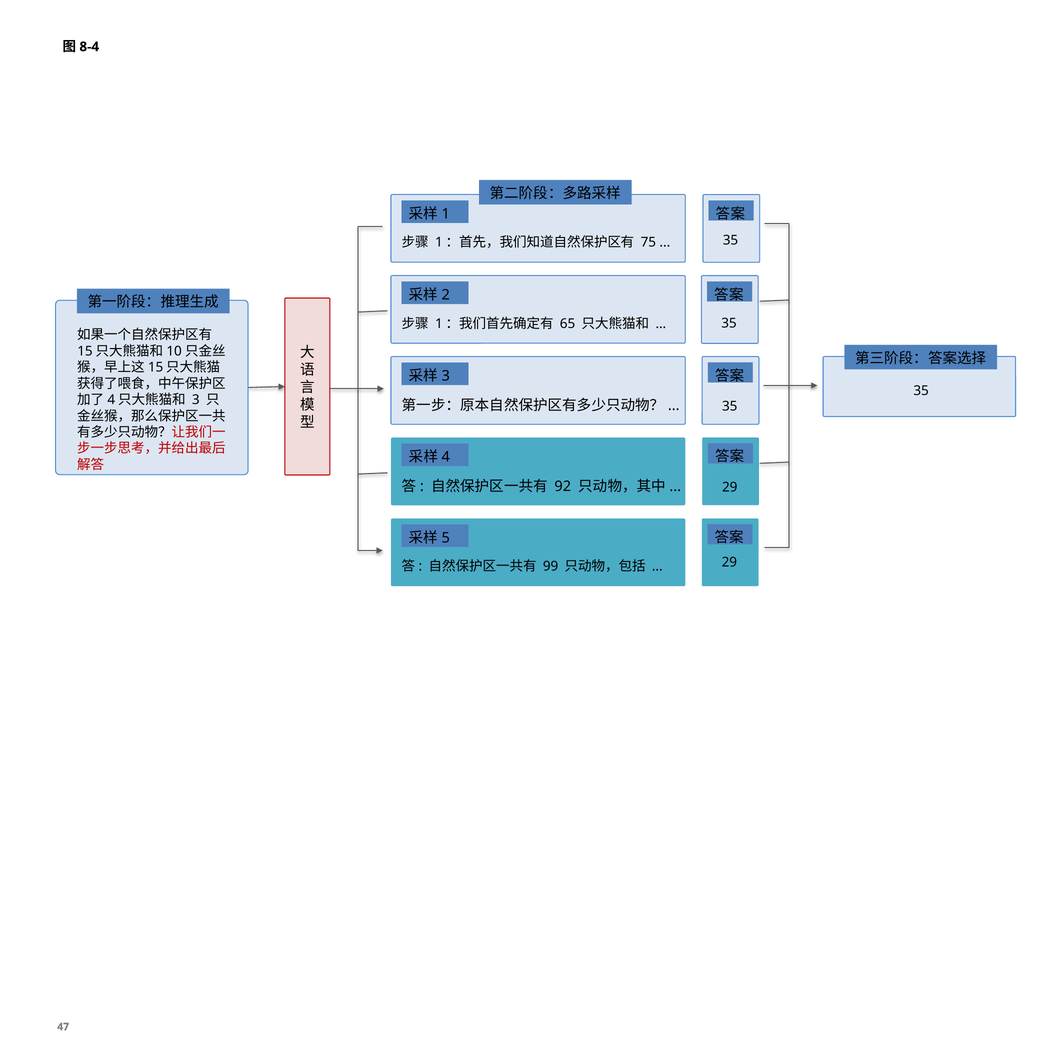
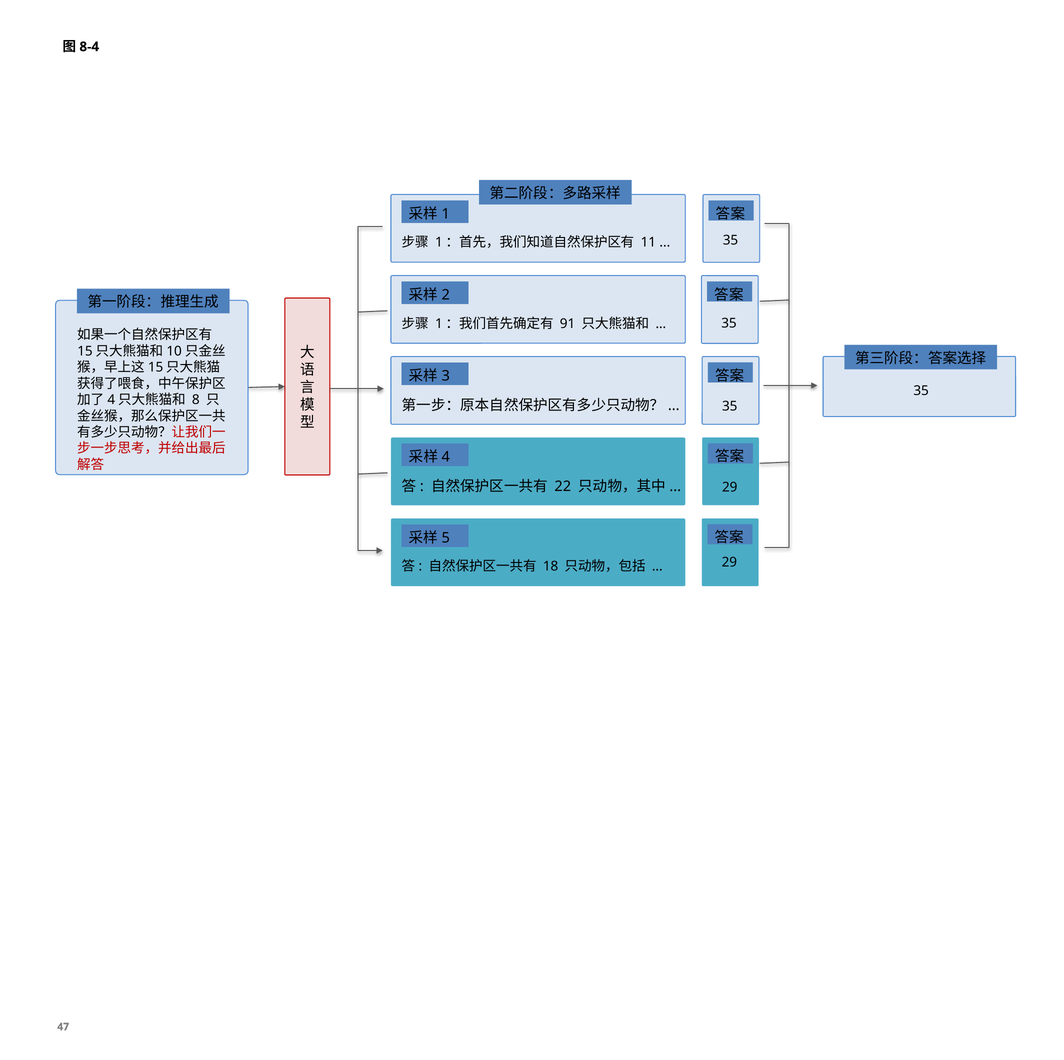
75: 75 -> 11 (648, 243)
65: 65 -> 91 (568, 324)
3: 3 -> 8 (196, 400)
92: 92 -> 22 (563, 487)
99: 99 -> 18 (551, 567)
